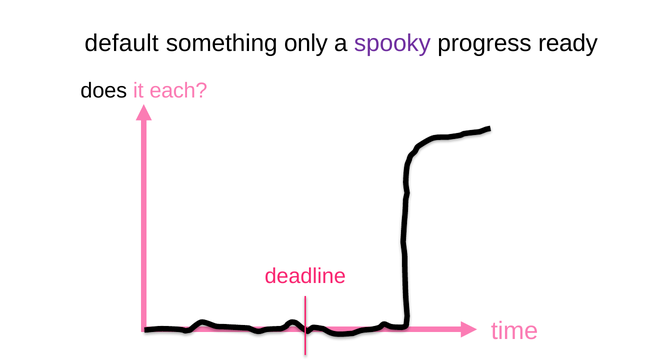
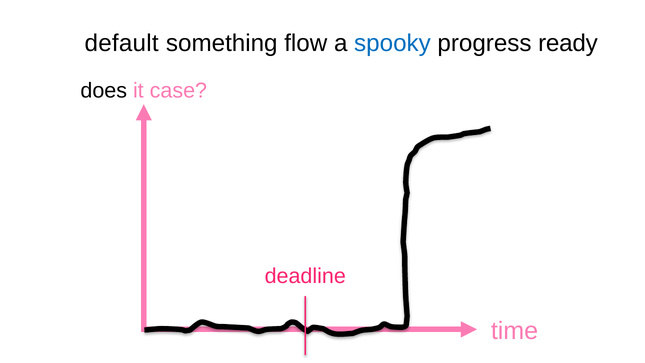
only: only -> flow (306, 43)
spooky colour: purple -> blue (392, 43)
each: each -> case (178, 91)
